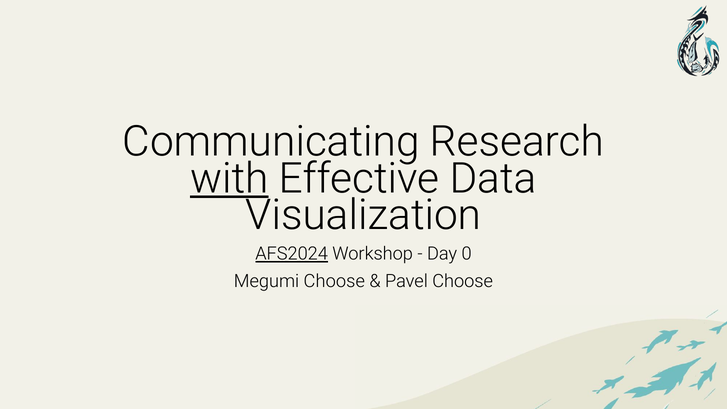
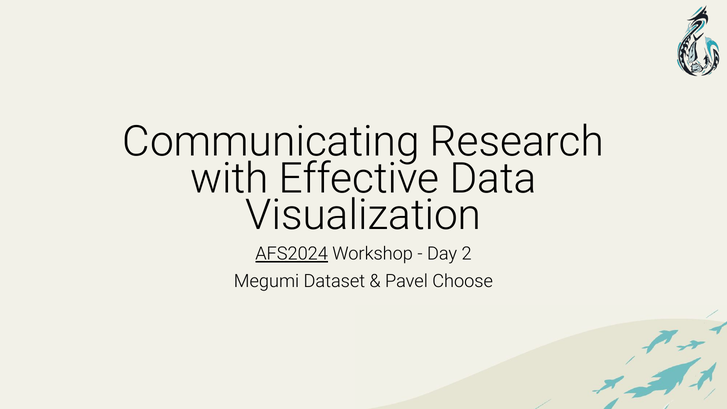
with underline: present -> none (229, 179)
0: 0 -> 2 (467, 254)
Megumi Choose: Choose -> Dataset (334, 281)
